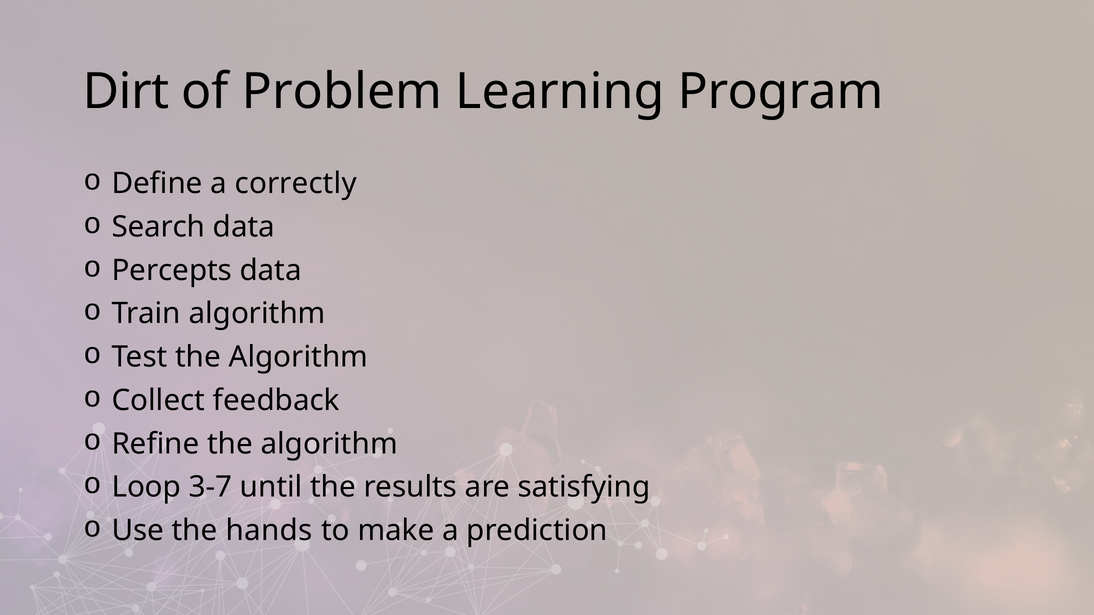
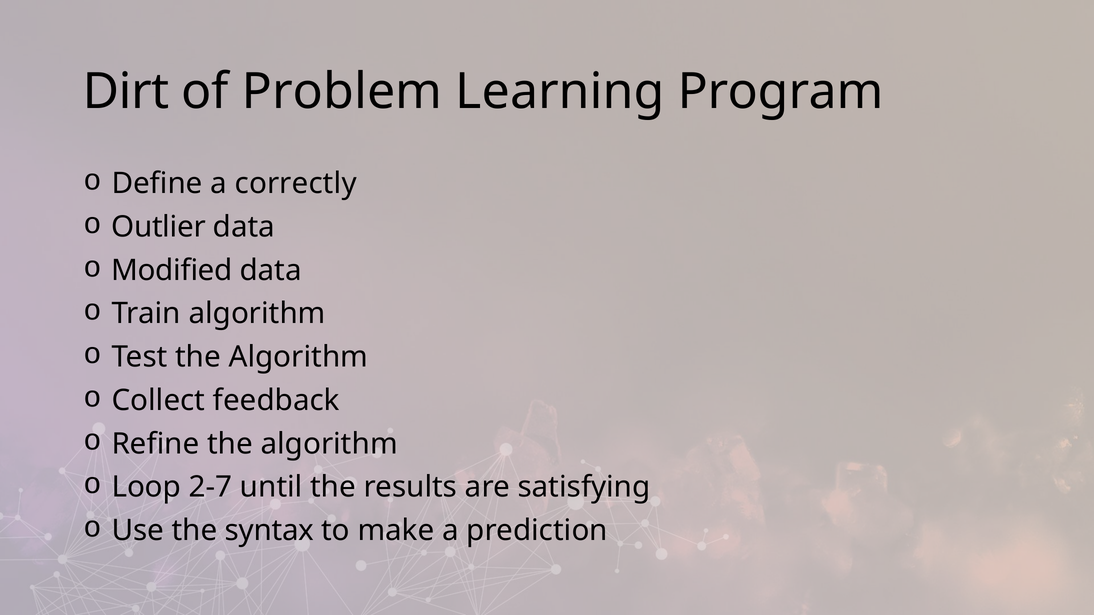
Search: Search -> Outlier (158, 227)
Percepts: Percepts -> Modified (172, 270)
3-7: 3-7 -> 2-7 (211, 487)
hands: hands -> syntax (270, 531)
